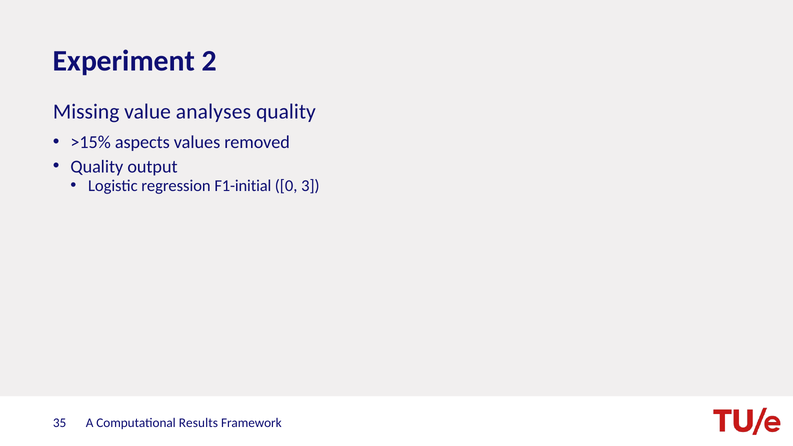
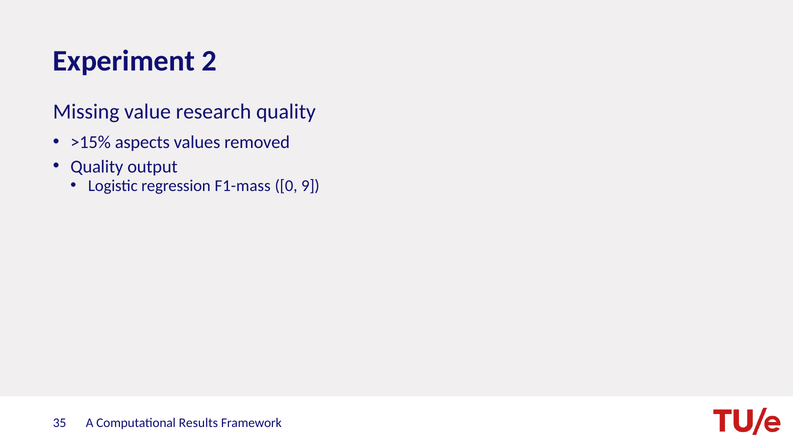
analyses: analyses -> research (213, 111)
F1-initial: F1-initial -> F1-mass (243, 186)
3: 3 -> 9 (310, 186)
